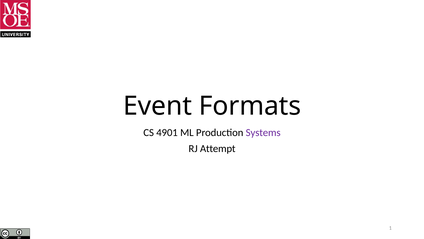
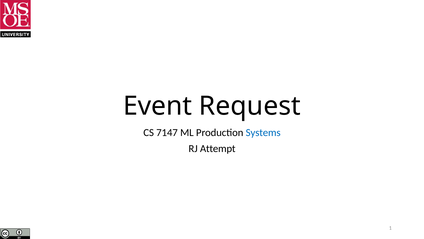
Formats: Formats -> Request (250, 106)
4901: 4901 -> 7147 (167, 133)
Systems colour: purple -> blue (263, 133)
